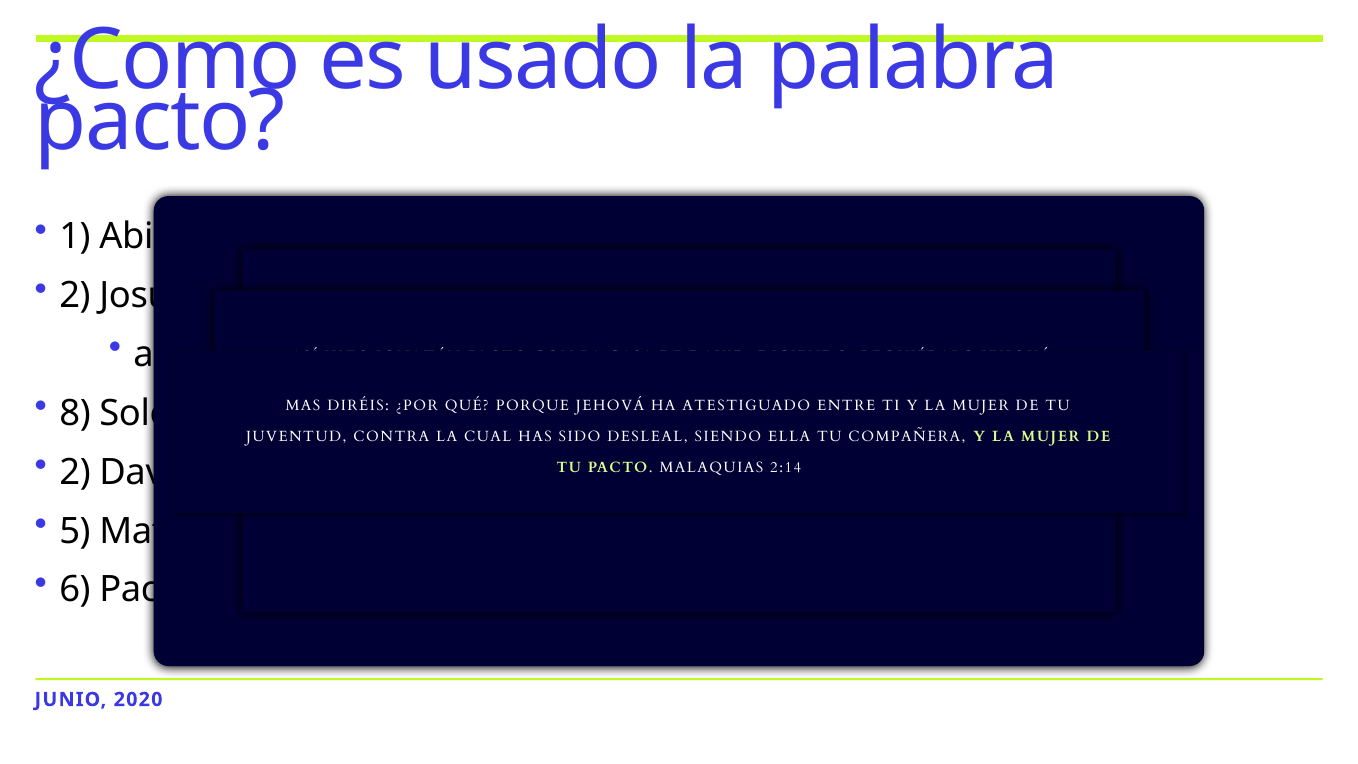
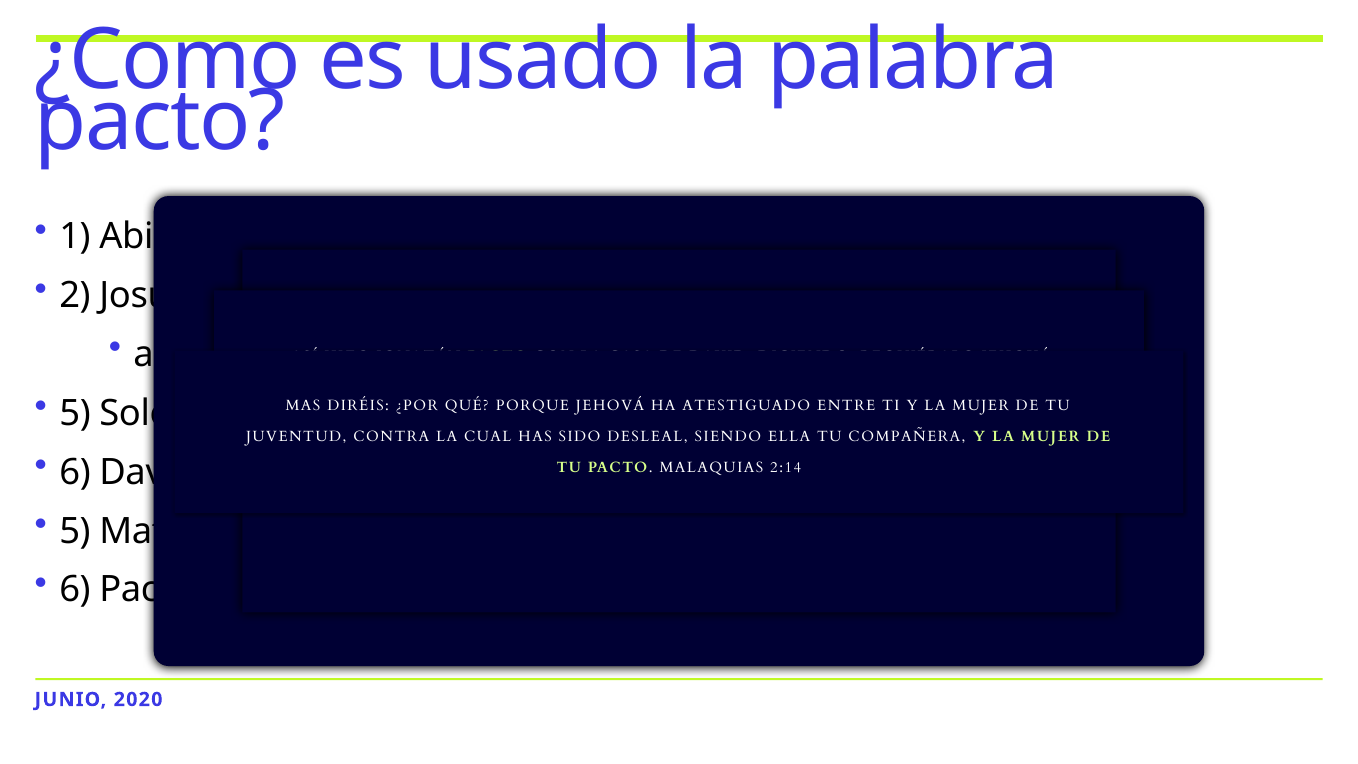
8: 8 -> 5 (75, 413)
2: 2 -> 6 (75, 472)
